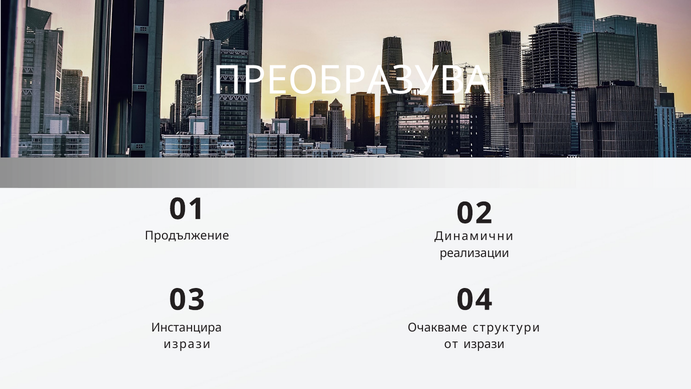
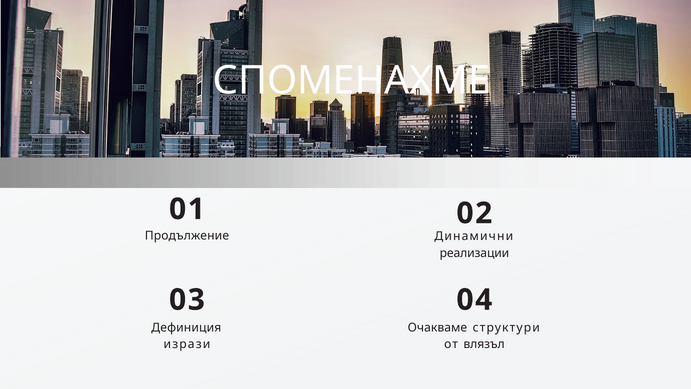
ПРЕОБРАЗУВА: ПРЕОБРАЗУВА -> СПОМЕНАХМЕ (352, 81)
Инстанцира: Инстанцира -> Дефиниция (186, 327)
от изрази: изрази -> влязъл (484, 344)
